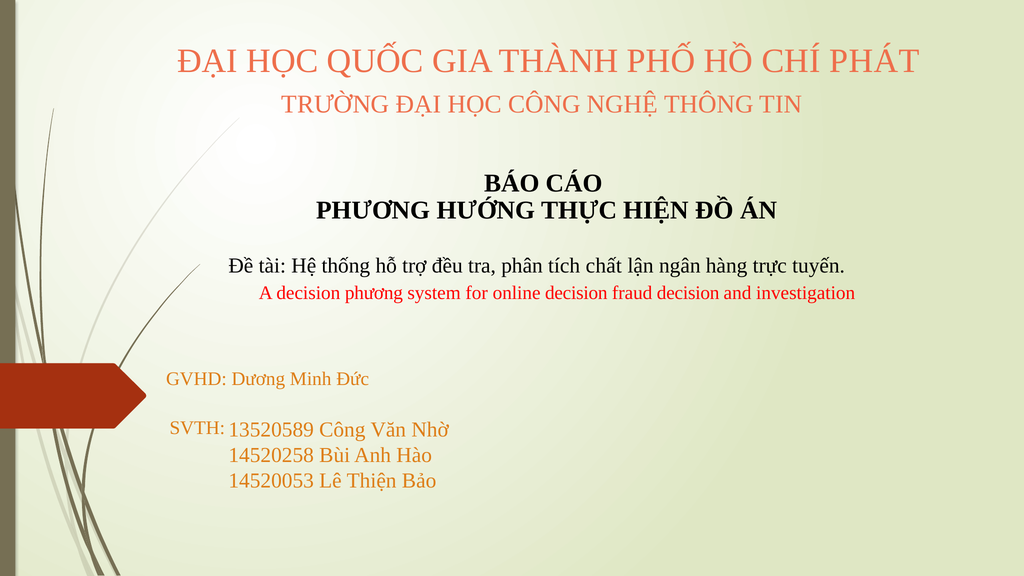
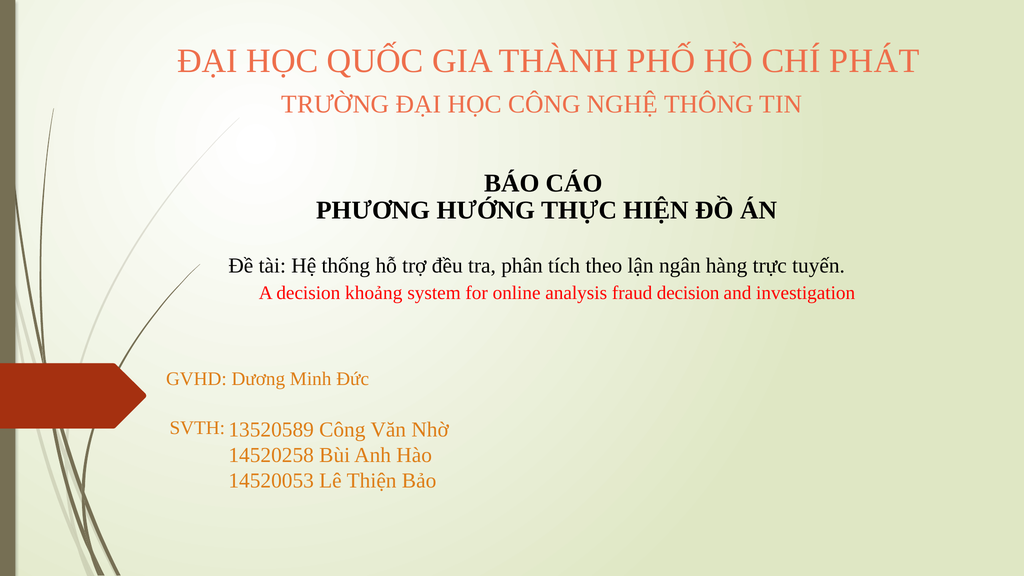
chất: chất -> theo (604, 266)
decision phương: phương -> khoảng (374, 293)
online decision: decision -> analysis (576, 293)
